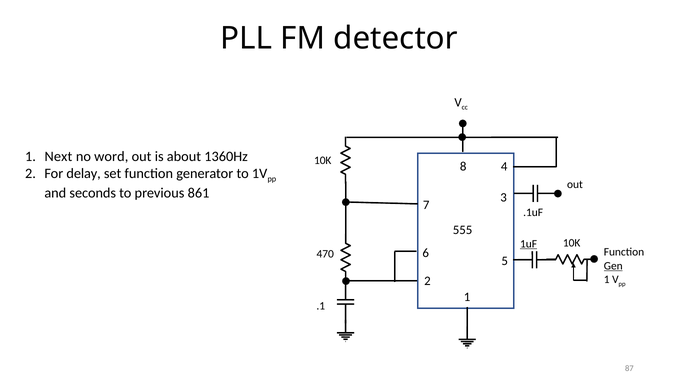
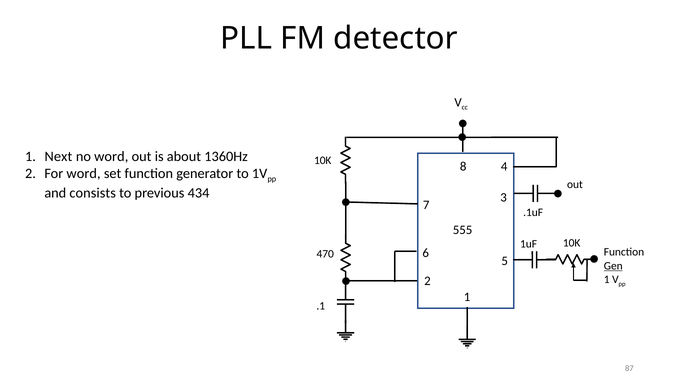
For delay: delay -> word (84, 174)
seconds: seconds -> consists (93, 193)
861: 861 -> 434 (199, 193)
1uF underline: present -> none (529, 244)
